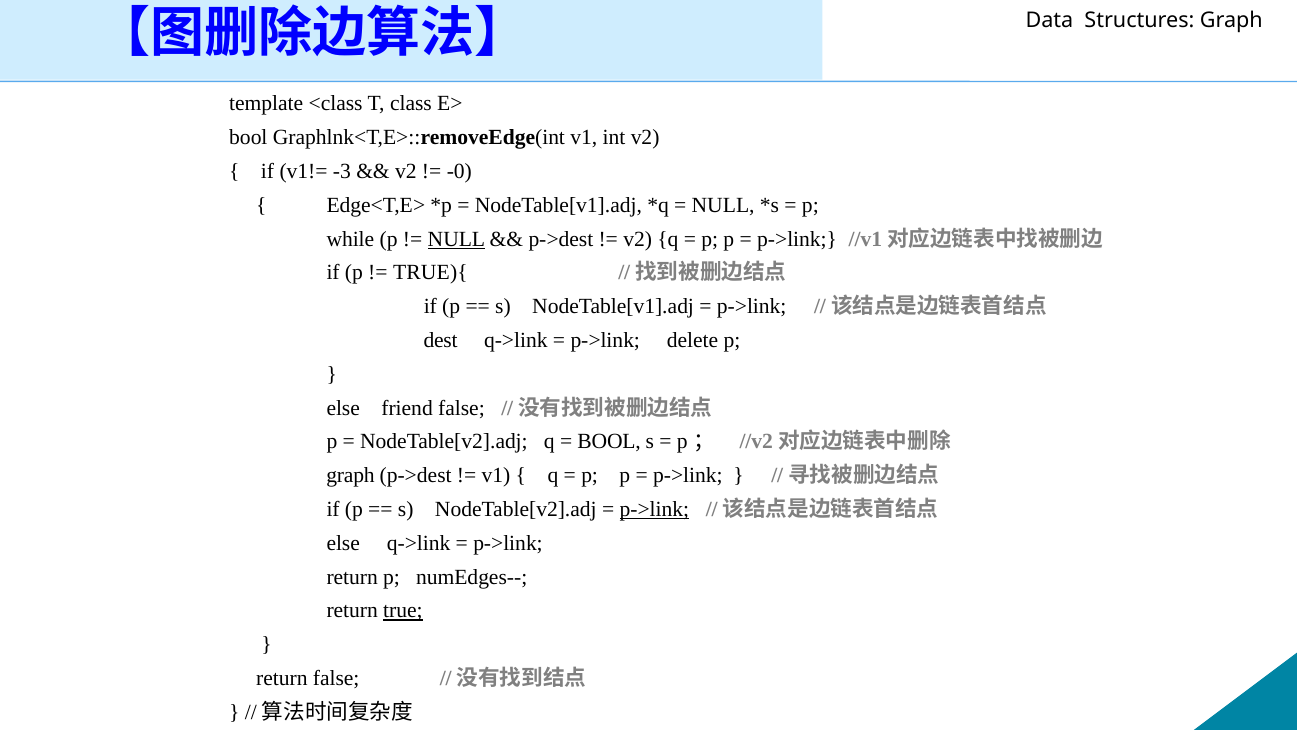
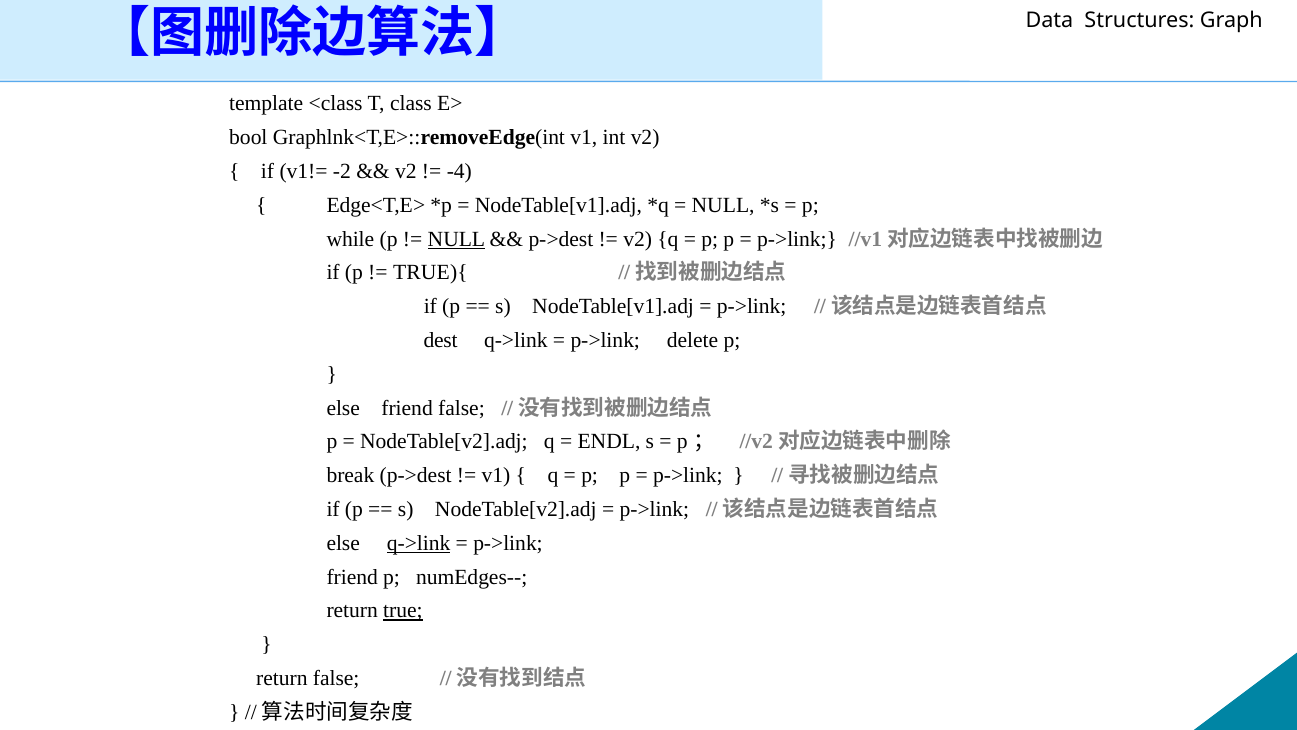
-3: -3 -> -2 (342, 171)
-0: -0 -> -4 (459, 171)
BOOL: BOOL -> ENDL (609, 442)
graph: graph -> break (350, 475)
p->link underline: present -> none (654, 509)
q->link underline: none -> present (419, 543)
return: return -> friend (352, 577)
